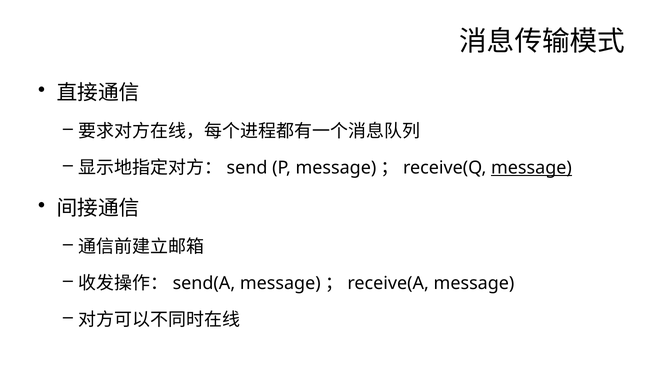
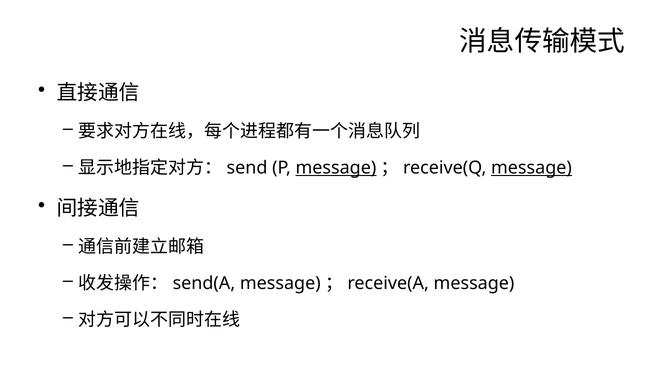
message underline: none -> present (336, 168)
